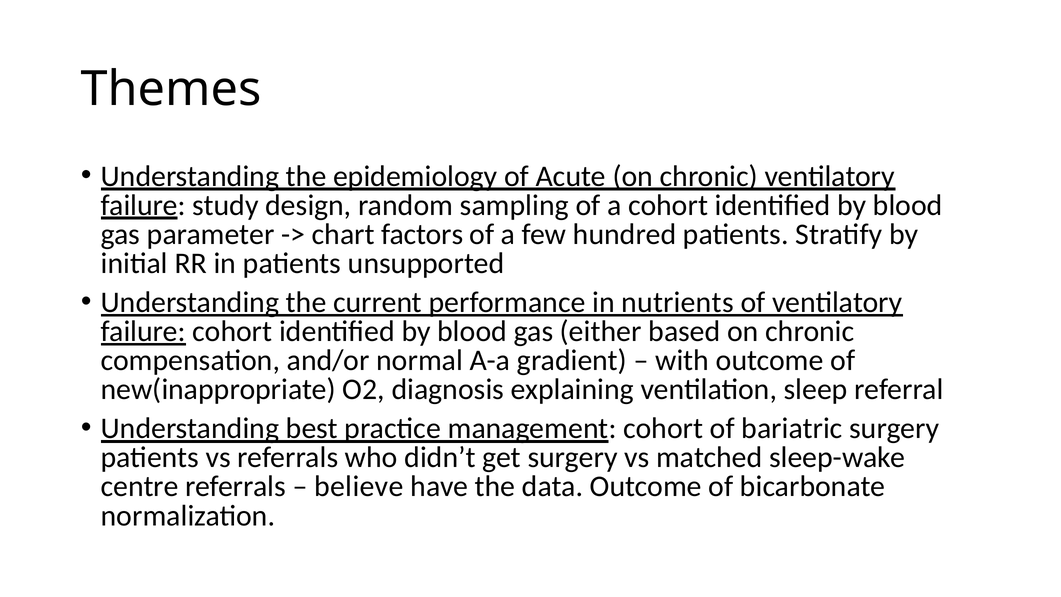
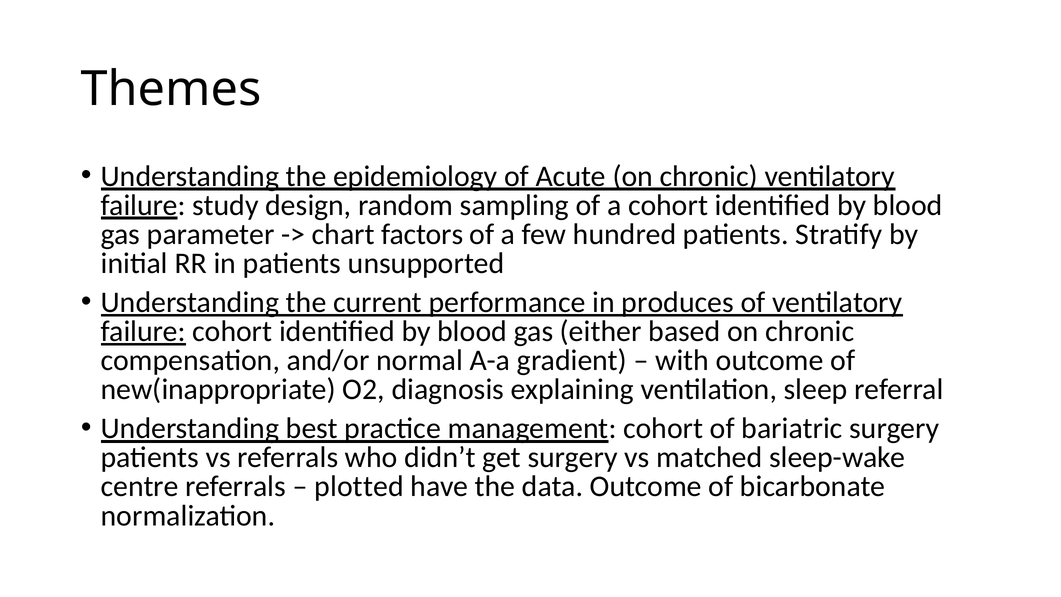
nutrients: nutrients -> produces (678, 302)
believe: believe -> plotted (359, 486)
